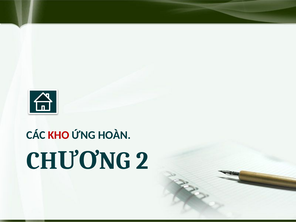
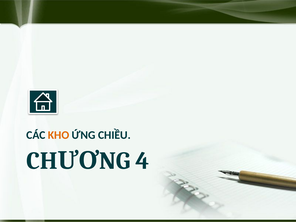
KHO colour: red -> orange (59, 135)
HOÀN: HOÀN -> CHIỀU (114, 135)
2: 2 -> 4 (142, 161)
